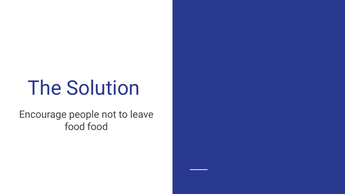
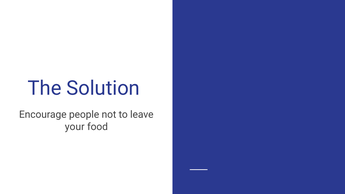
food: food -> your (75, 127)
